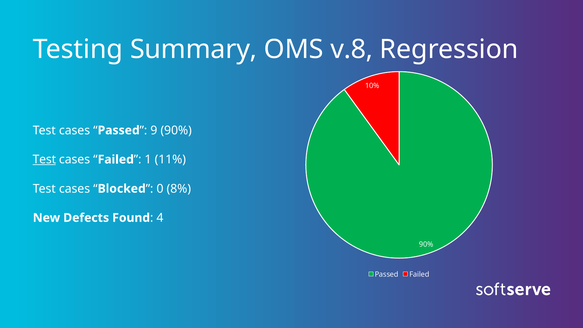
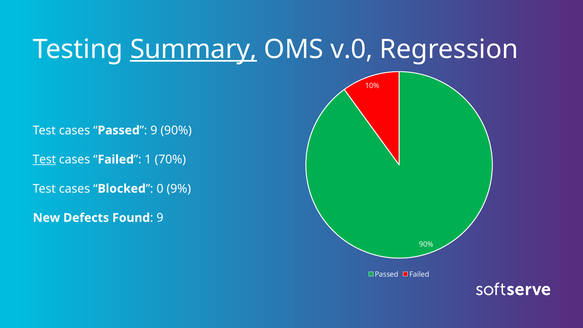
Summary underline: none -> present (193, 49)
v.8: v.8 -> v.0 (352, 49)
11%: 11% -> 70% (170, 159)
8%: 8% -> 9% (179, 189)
4: 4 -> 9 (160, 218)
